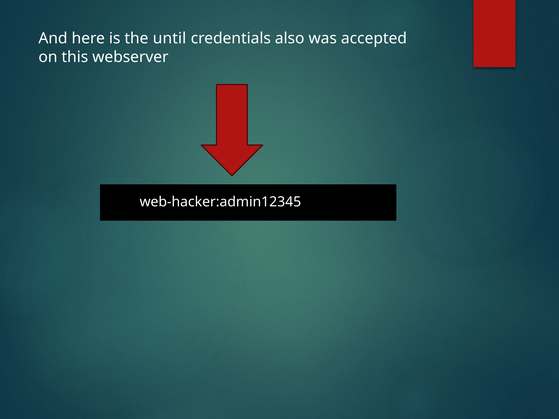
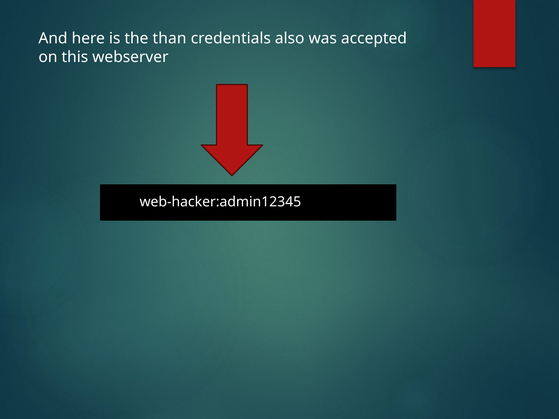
until: until -> than (170, 38)
